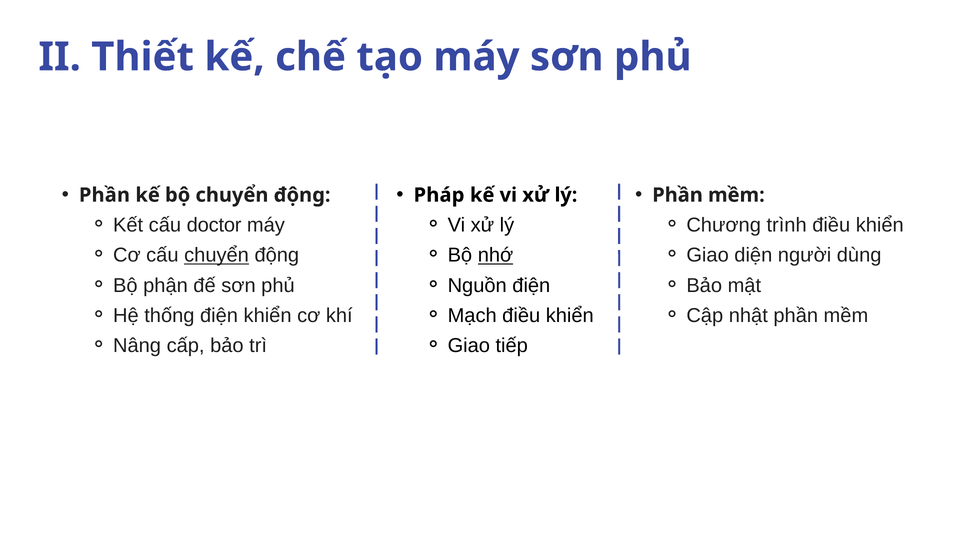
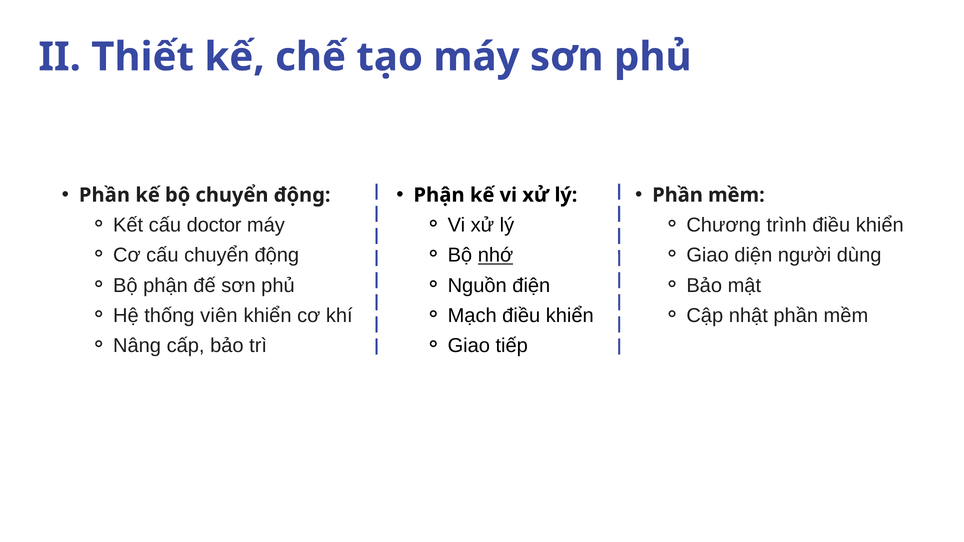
Pháp: Pháp -> Phận (439, 195)
chuyển underline: present -> none (217, 255)
thống điện: điện -> viên (219, 316)
